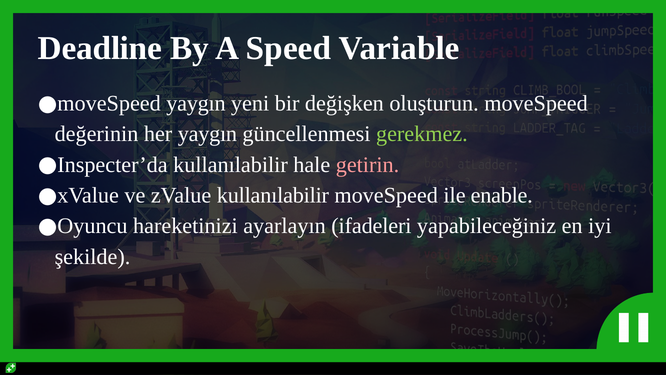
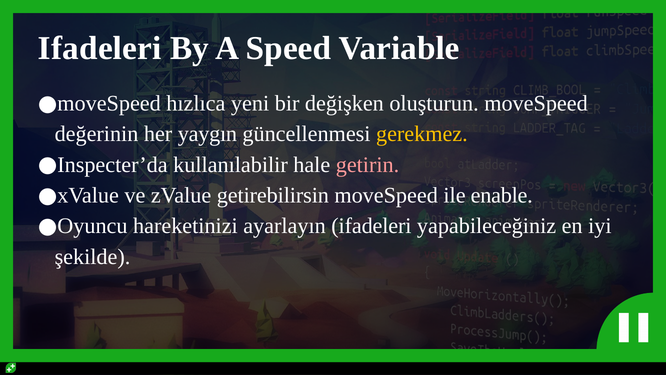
Deadline: Deadline -> Ifadeleri (100, 48)
yaygın: yaygın -> hızlıca (196, 103)
gerekmez colour: light green -> yellow (422, 134)
zValue kullanılabilir: kullanılabilir -> getirebilirsin (273, 195)
